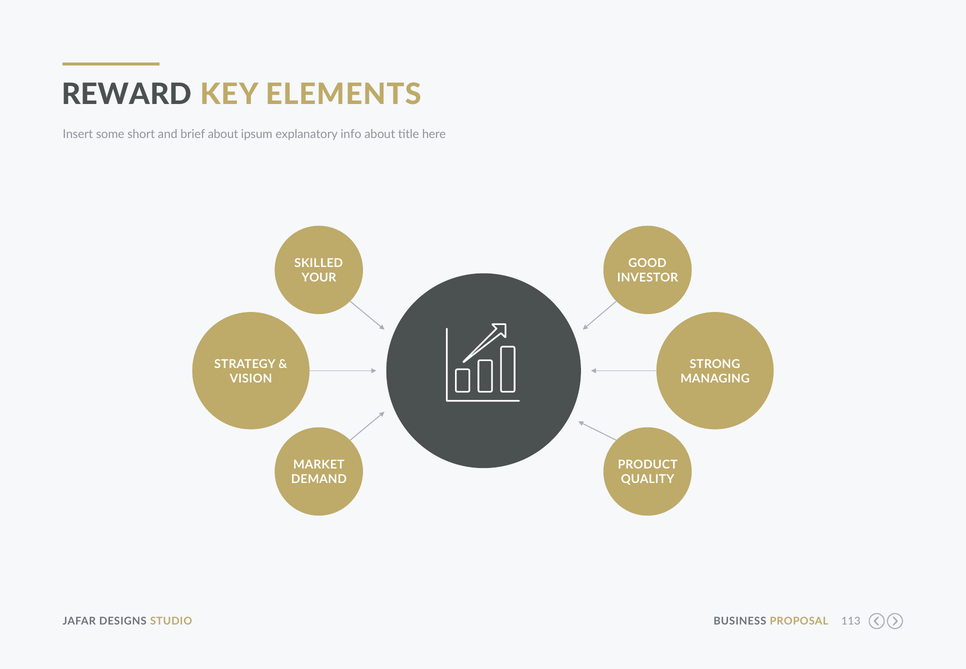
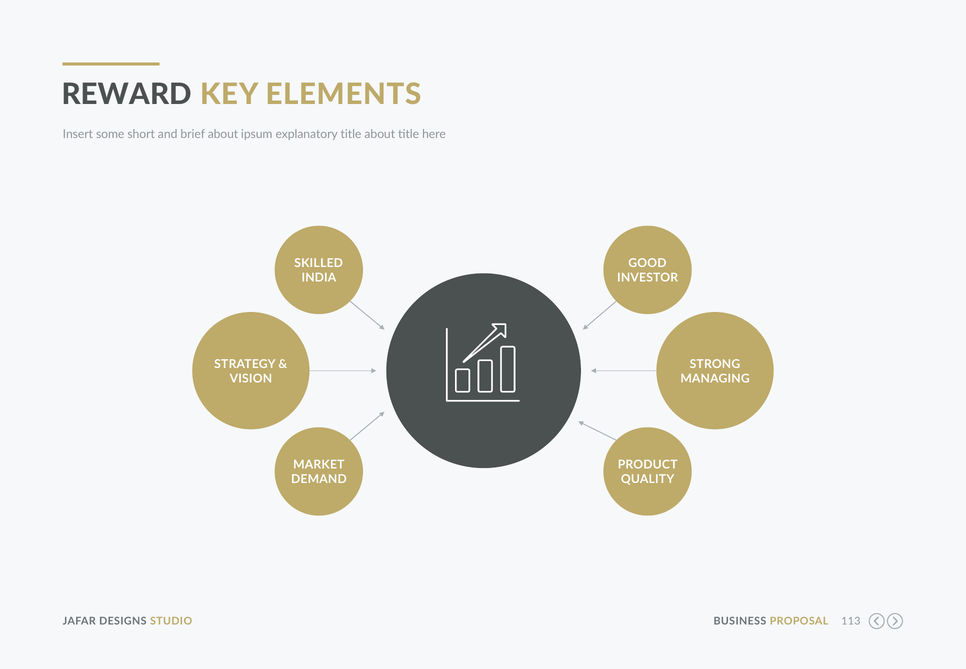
explanatory info: info -> title (351, 134)
YOUR: YOUR -> INDIA (319, 278)
